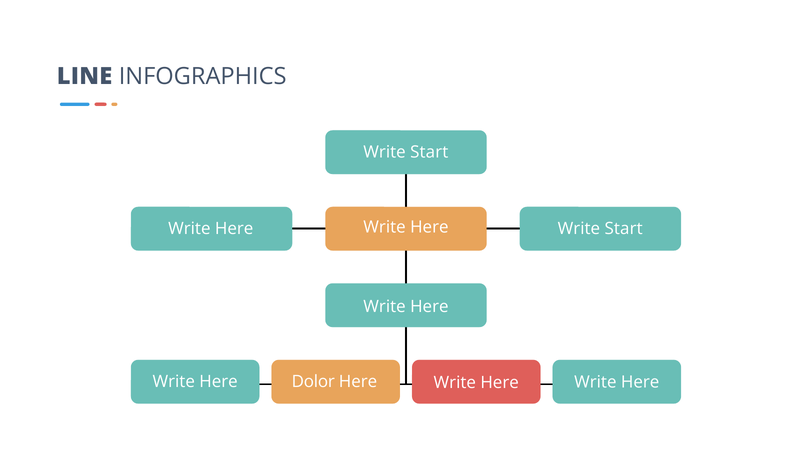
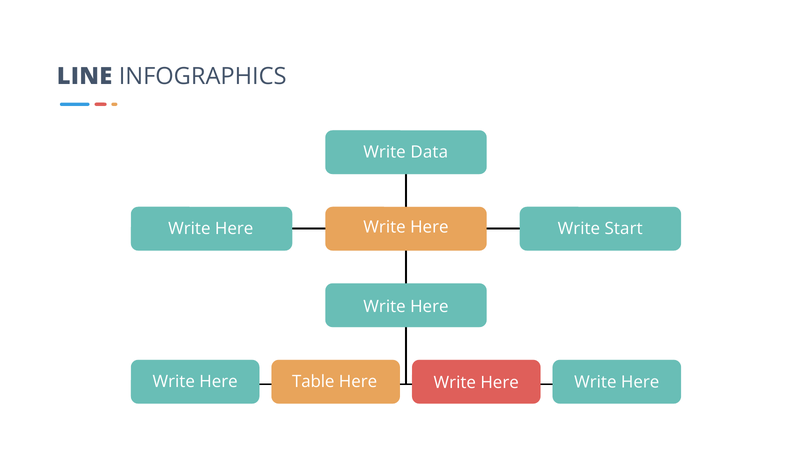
Start: Start -> Data (429, 152)
Dolor: Dolor -> Table (313, 382)
